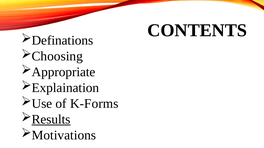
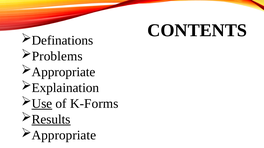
Choosing: Choosing -> Problems (57, 56)
Use underline: none -> present (42, 104)
Motivations: Motivations -> Appropriate (64, 136)
